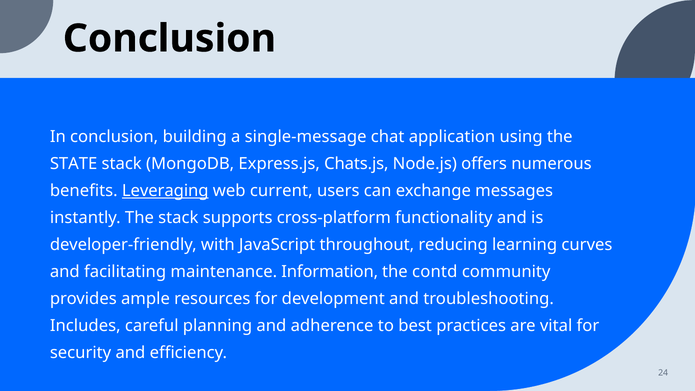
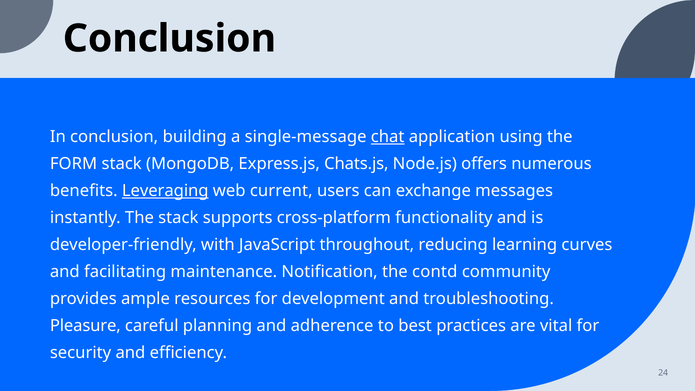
chat underline: none -> present (388, 137)
STATE: STATE -> FORM (74, 164)
Information: Information -> Notification (330, 272)
Includes: Includes -> Pleasure (85, 326)
